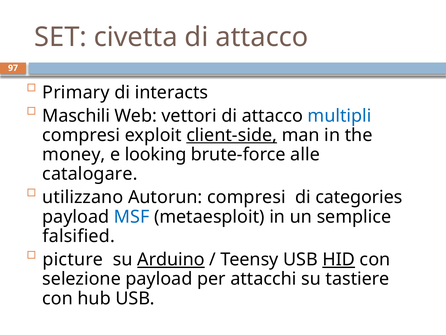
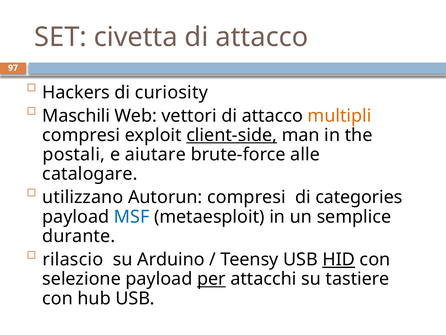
Primary: Primary -> Hackers (76, 92)
interacts: interacts -> curiosity (171, 92)
multipli colour: blue -> orange (340, 116)
money: money -> postali (74, 154)
looking: looking -> aiutare (155, 154)
falsified: falsified -> durante (79, 236)
picture: picture -> rilascio (73, 259)
Arduino underline: present -> none (171, 259)
per underline: none -> present (211, 279)
